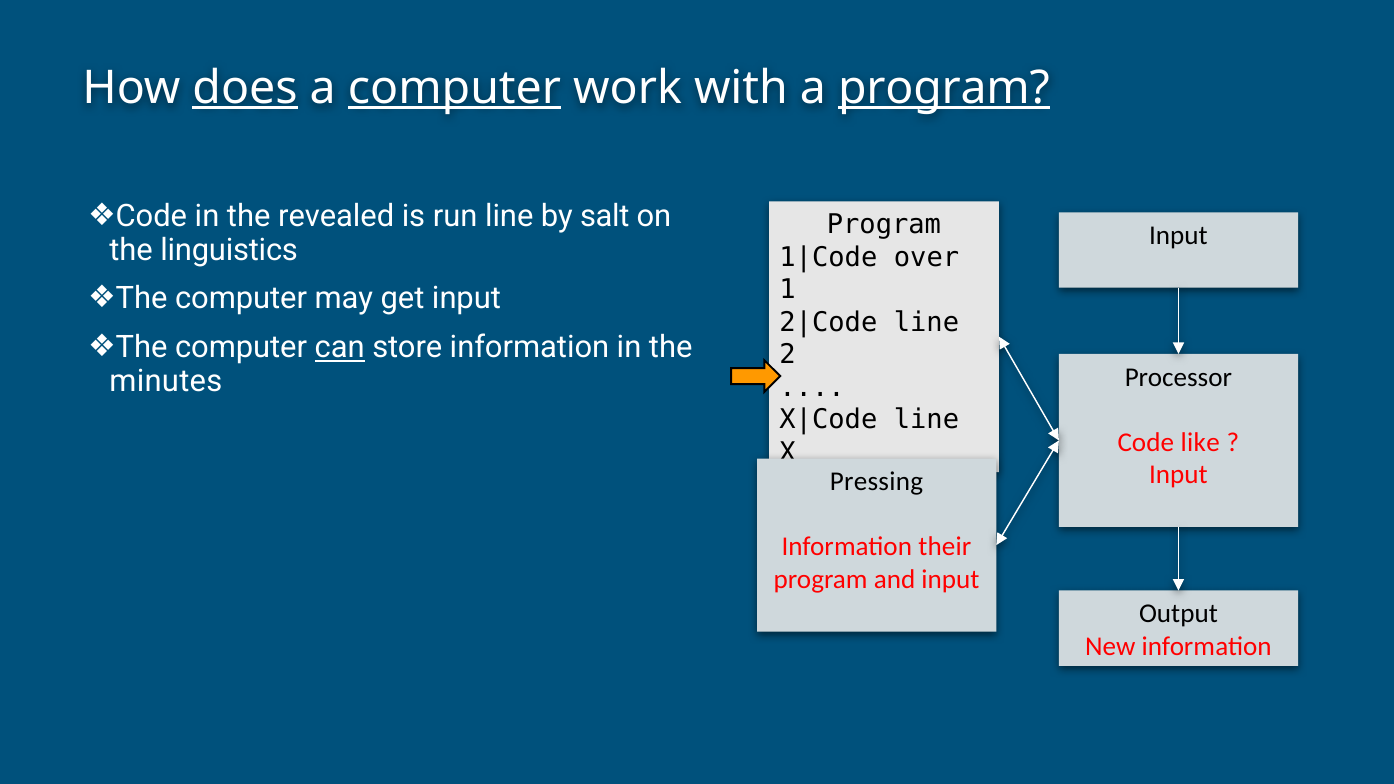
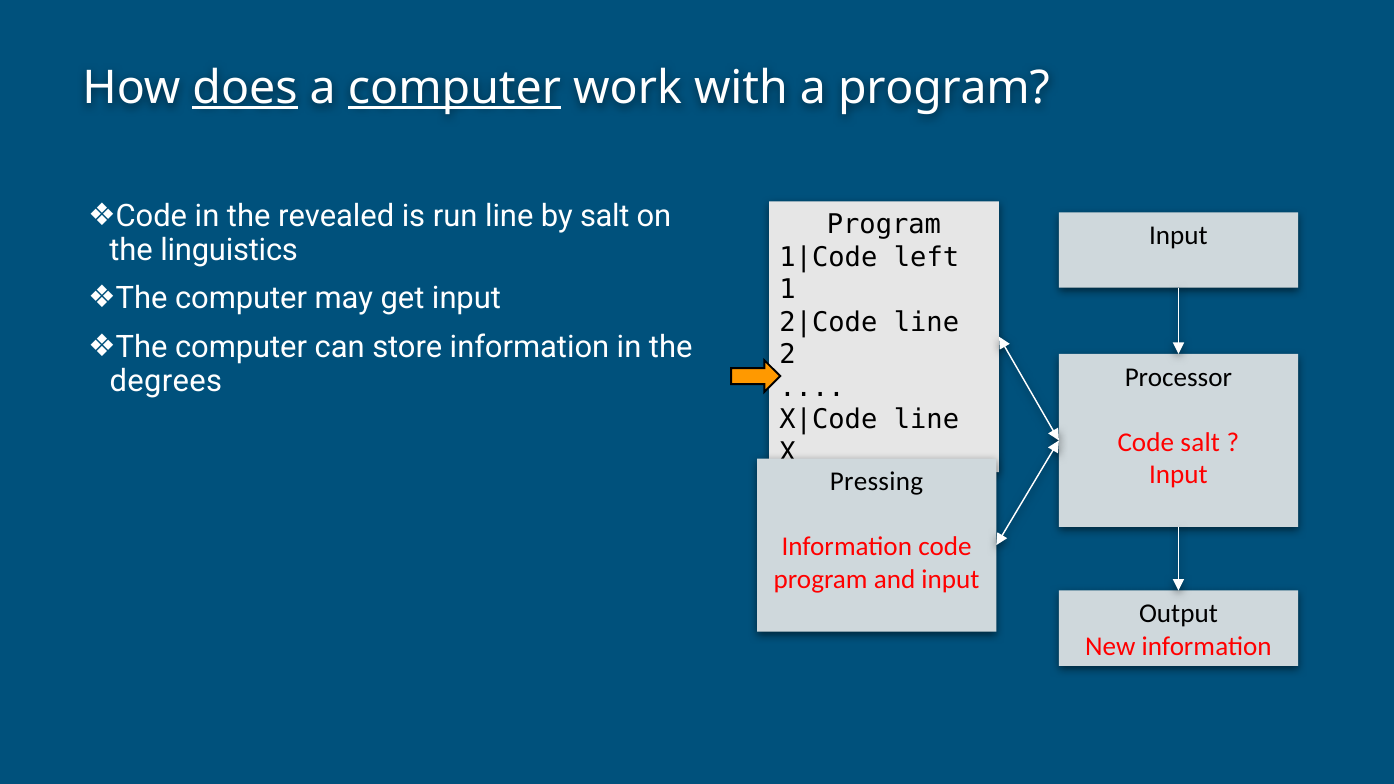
program underline: present -> none (944, 88)
over: over -> left (927, 257)
can underline: present -> none (340, 348)
minutes: minutes -> degrees (166, 381)
Code like: like -> salt (1200, 442)
Information their: their -> code (945, 547)
